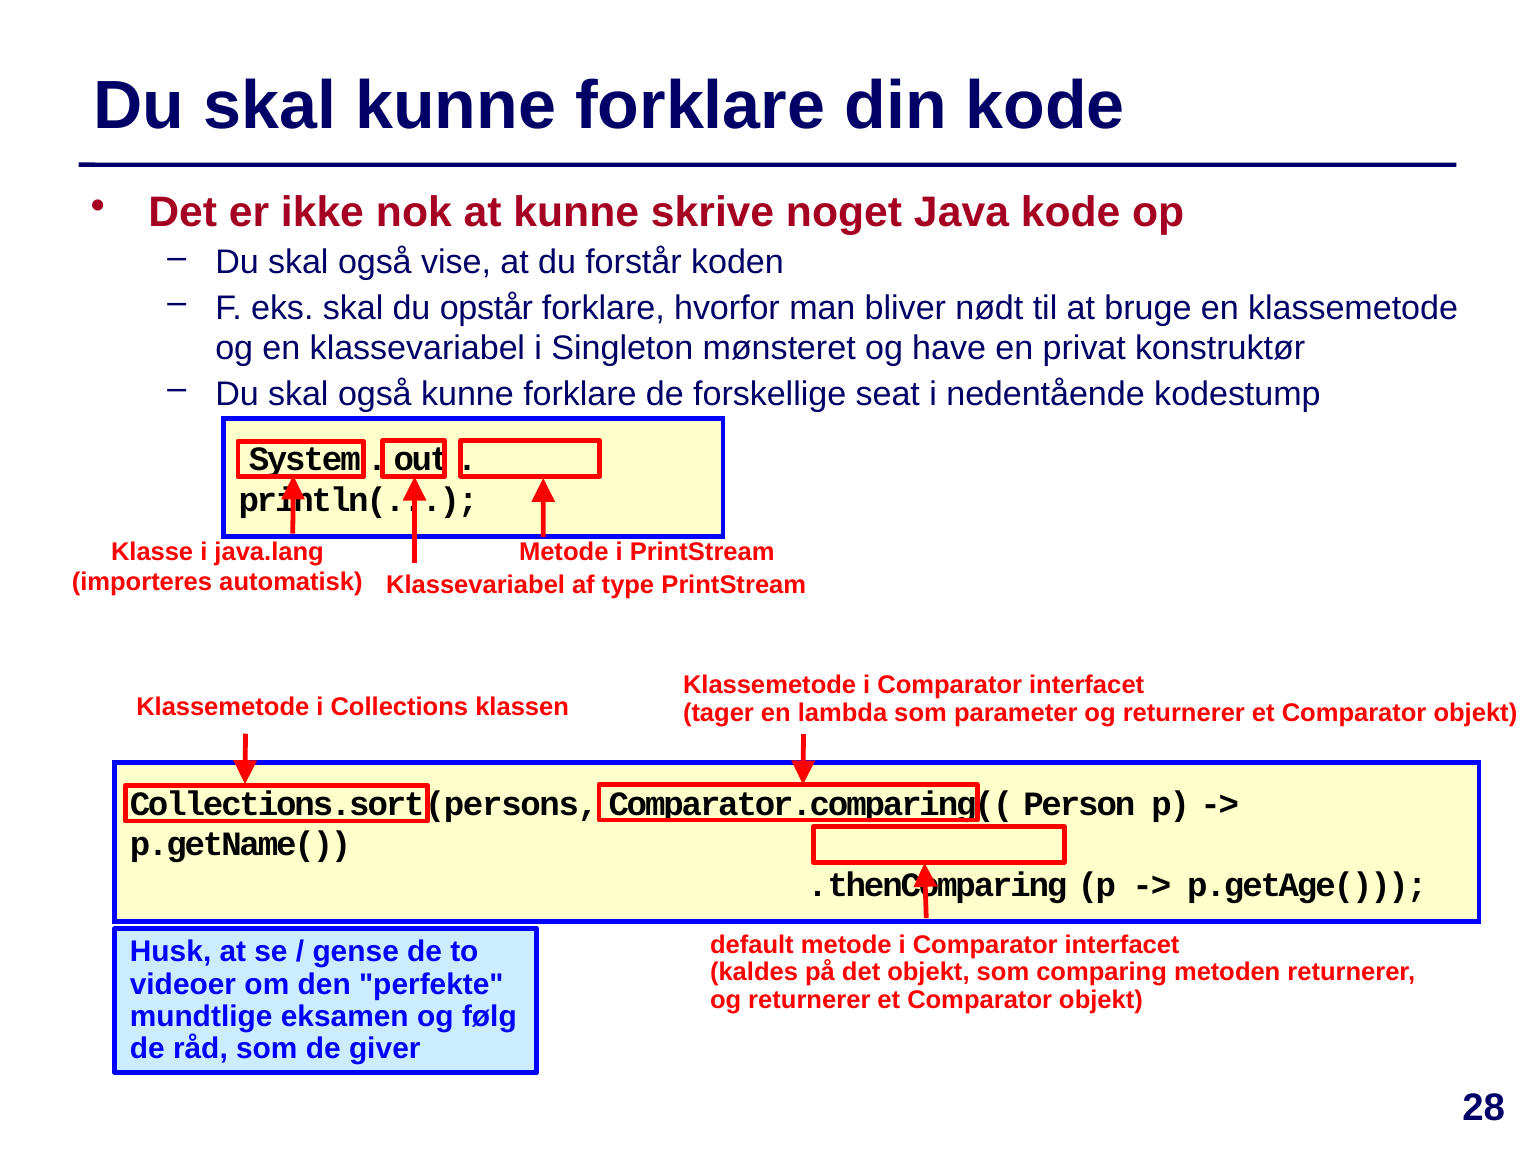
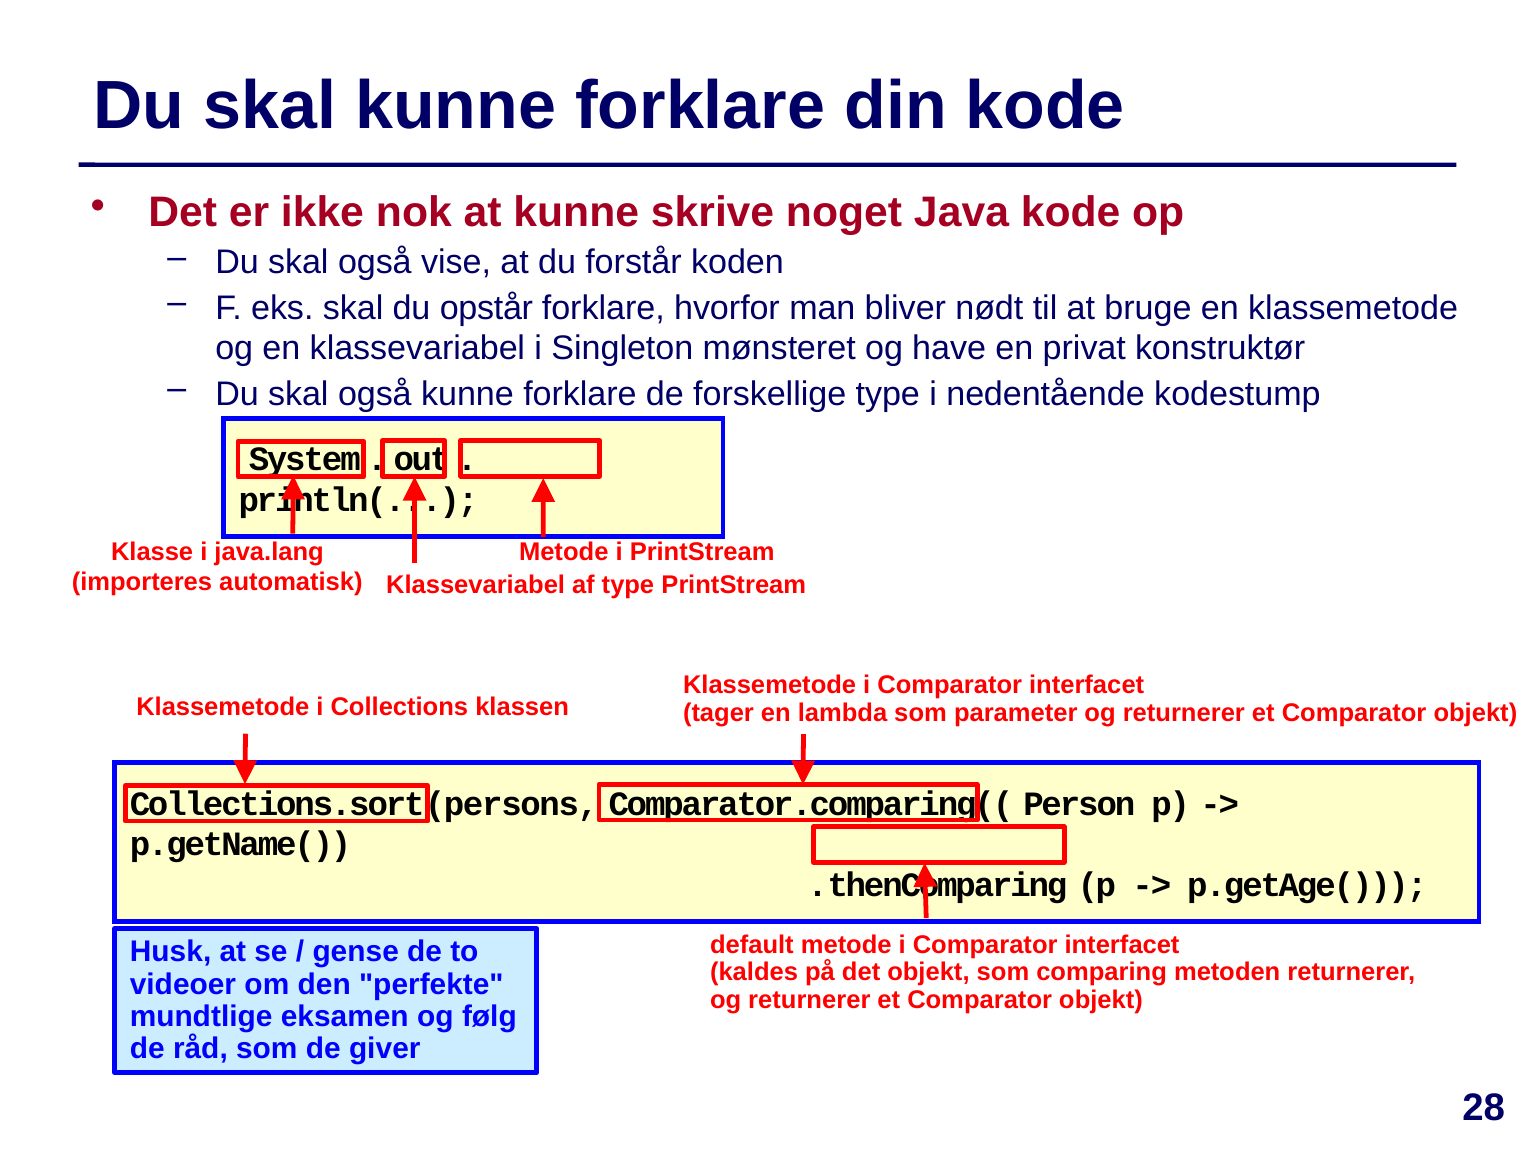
forskellige seat: seat -> type (888, 394)
